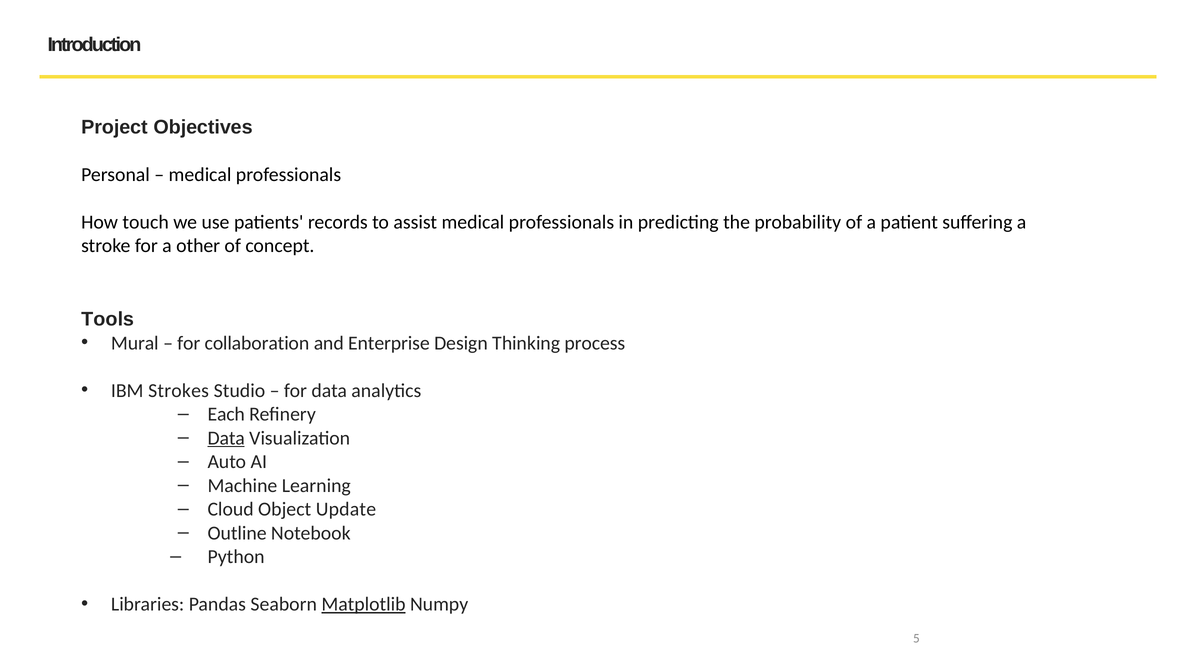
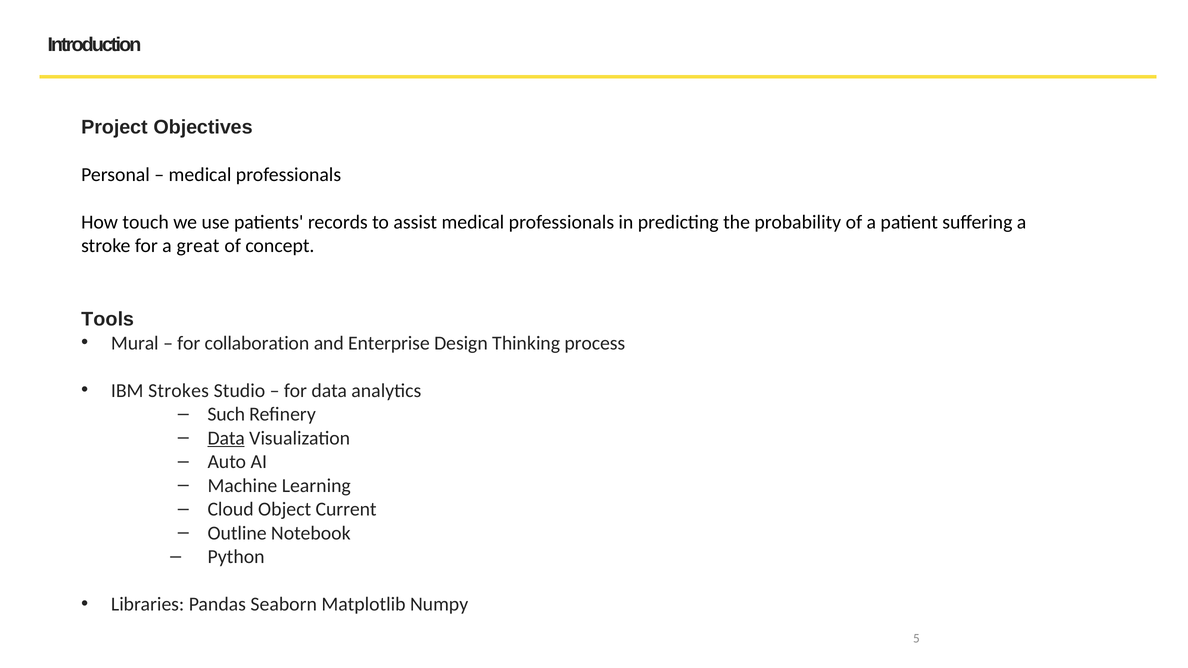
other: other -> great (198, 246)
Each: Each -> Such (226, 414)
Update: Update -> Current (346, 509)
Matplotlib underline: present -> none (363, 604)
